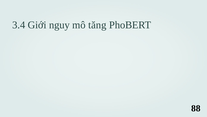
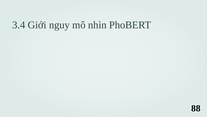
tăng: tăng -> nhìn (97, 25)
